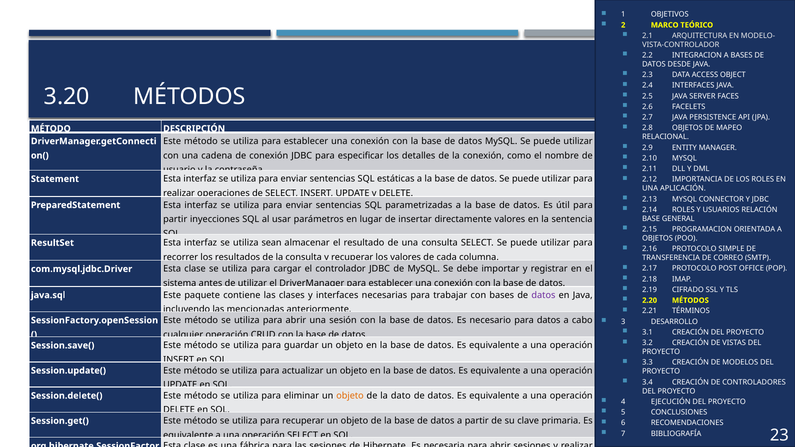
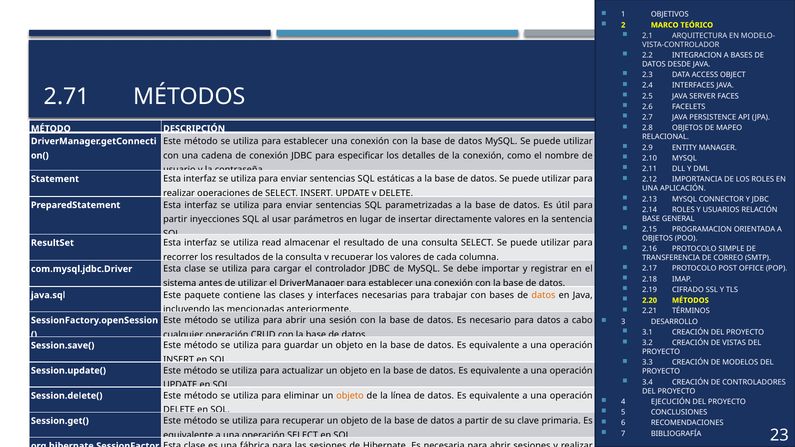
3.20: 3.20 -> 2.71 (67, 97)
sean: sean -> read (272, 243)
datos colour: purple -> orange (543, 295)
dato: dato -> línea (401, 396)
